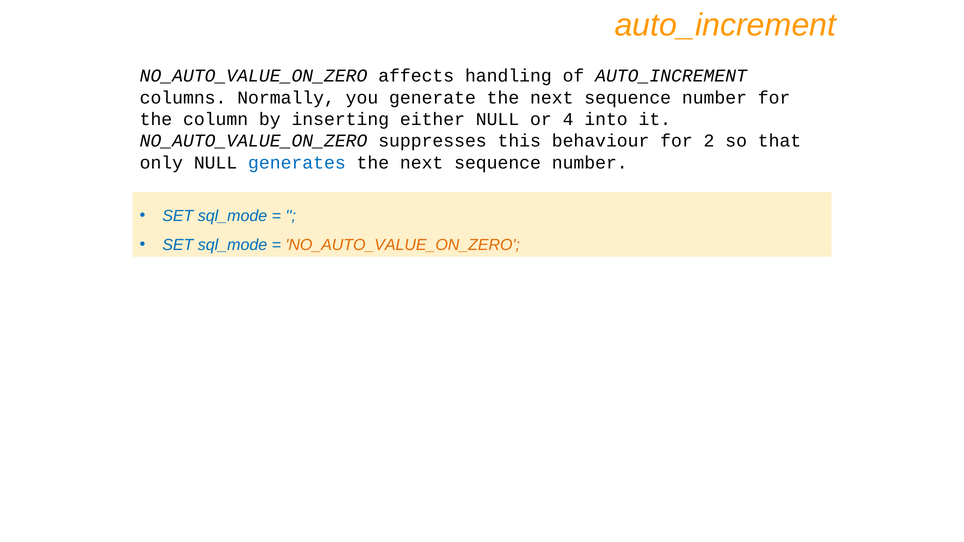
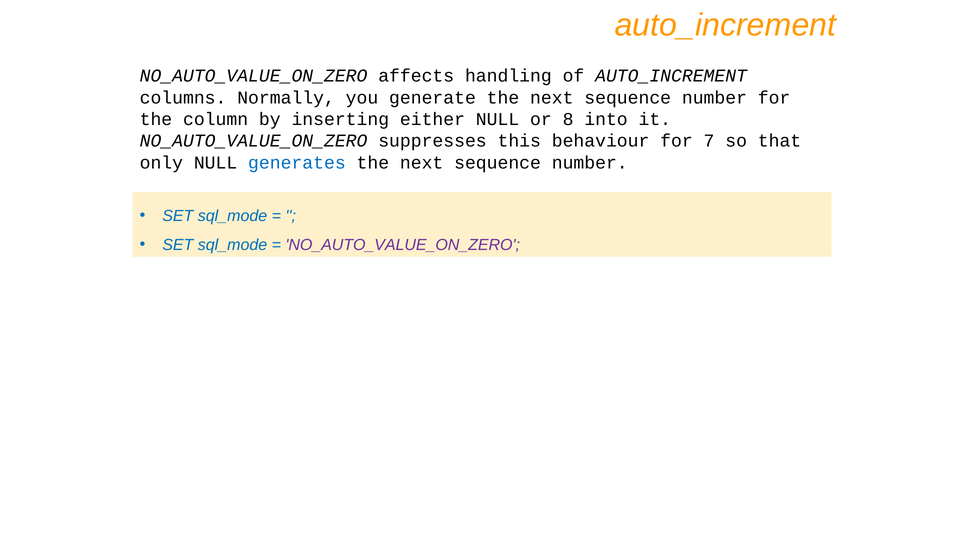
4: 4 -> 8 (568, 119)
2: 2 -> 7 (709, 141)
NO_AUTO_VALUE_ON_ZERO colour: orange -> purple (403, 245)
